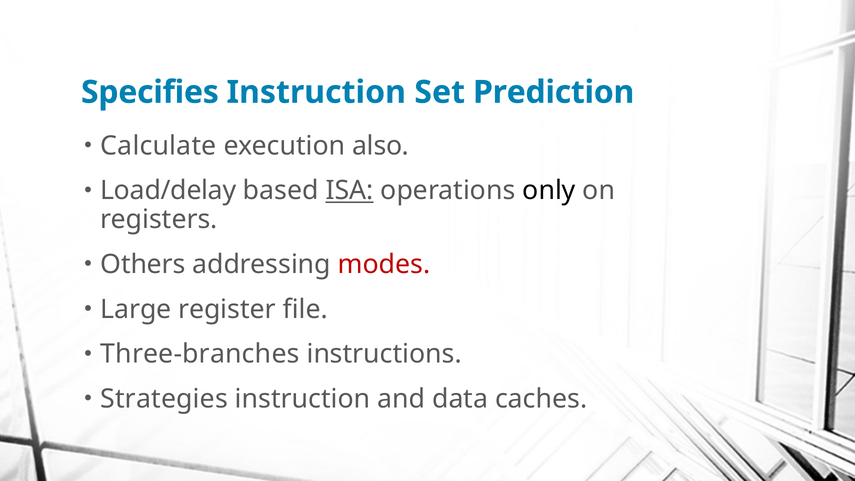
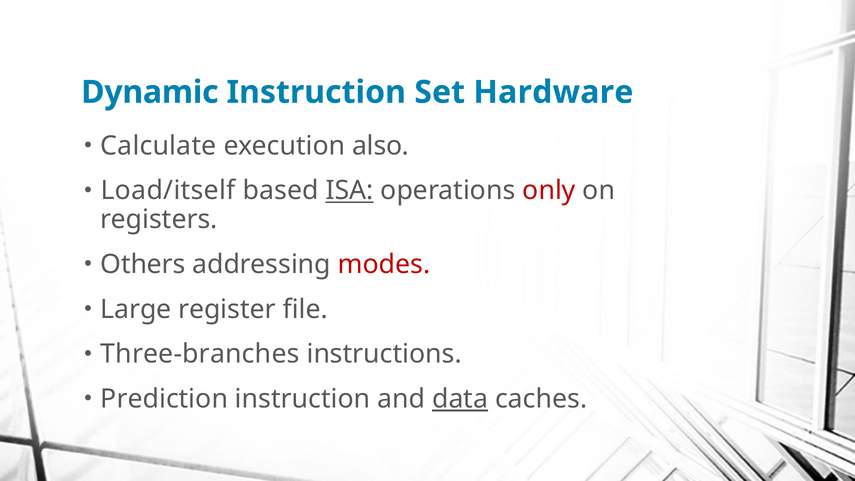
Specifies: Specifies -> Dynamic (150, 92)
Prediction: Prediction -> Hardware (553, 92)
Load/delay: Load/delay -> Load/itself (168, 191)
only colour: black -> red (549, 191)
Strategies: Strategies -> Prediction (164, 399)
data underline: none -> present (460, 399)
